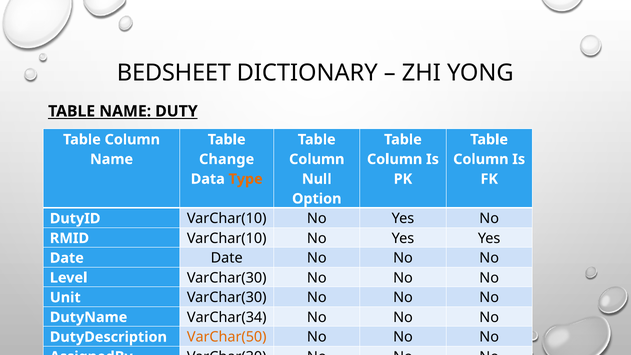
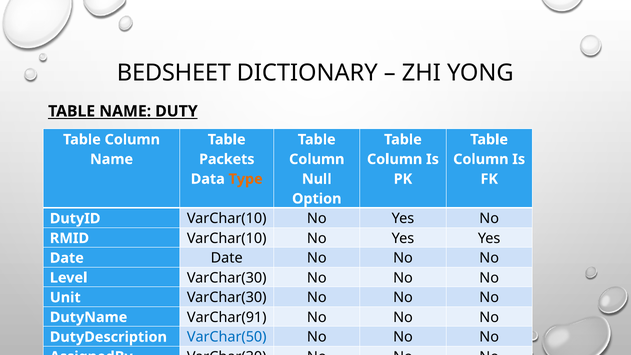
Change: Change -> Packets (227, 159)
VarChar(34: VarChar(34 -> VarChar(91 (227, 317)
VarChar(50 colour: orange -> blue (227, 337)
